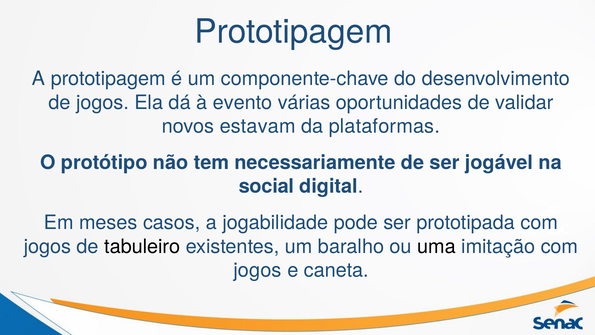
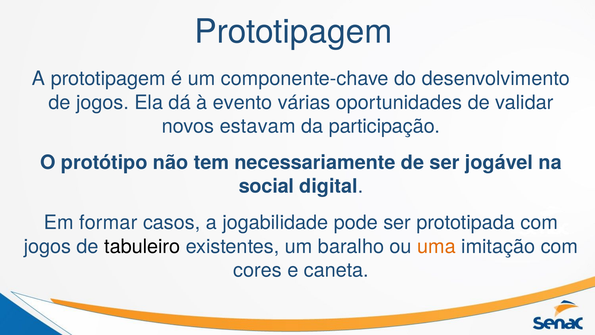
plataformas: plataformas -> participação (384, 126)
meses: meses -> formar (108, 222)
uma colour: black -> orange (436, 246)
jogos: jogos -> cores (258, 270)
